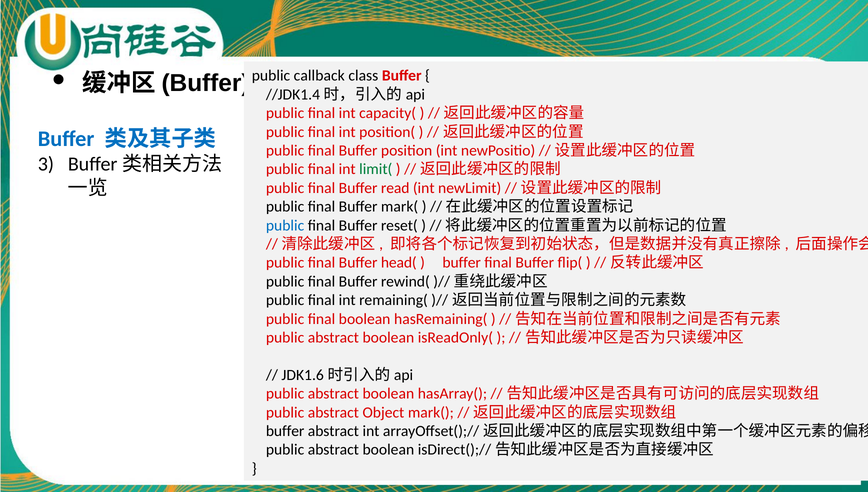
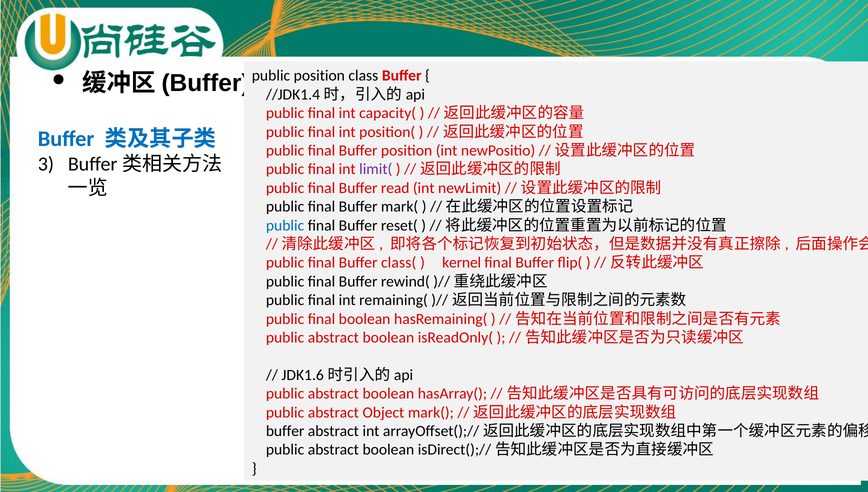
public callback: callback -> position (319, 76)
limit( colour: green -> purple (376, 169)
head(: head( -> class( (399, 263)
buffer: buffer -> kernel (462, 263)
